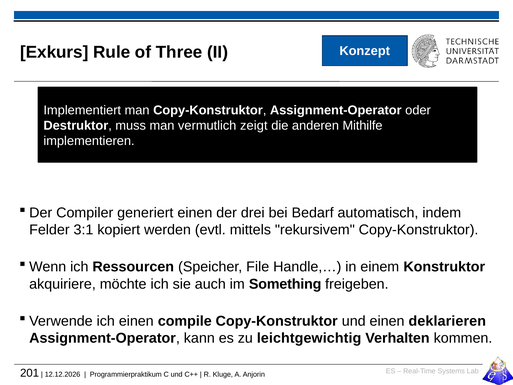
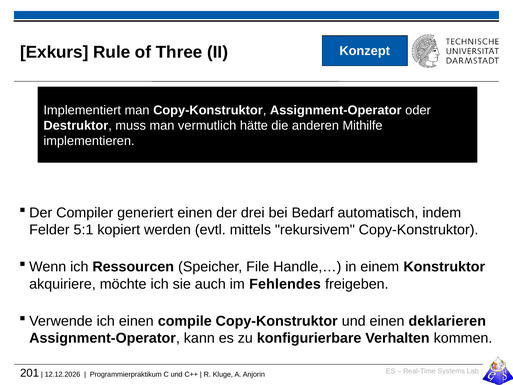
zeigt: zeigt -> hätte (254, 125)
3:1: 3:1 -> 5:1 (83, 230)
Something: Something -> Fehlendes (285, 284)
leichtgewichtig: leichtgewichtig -> konfigurierbare (309, 338)
